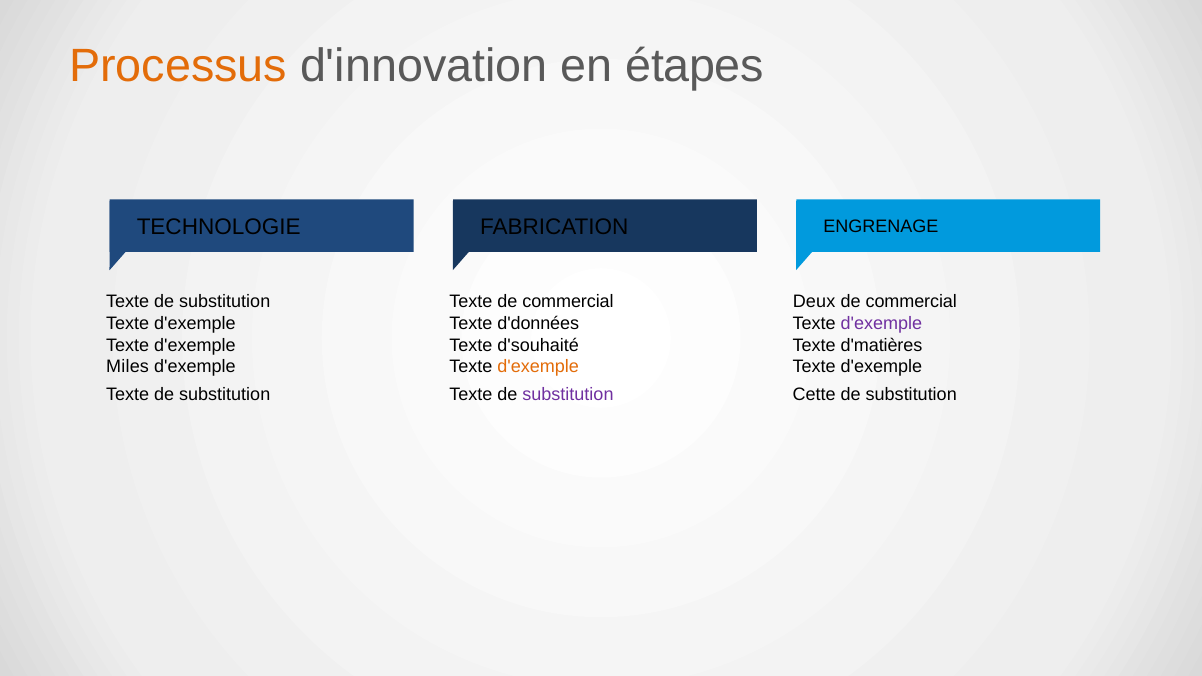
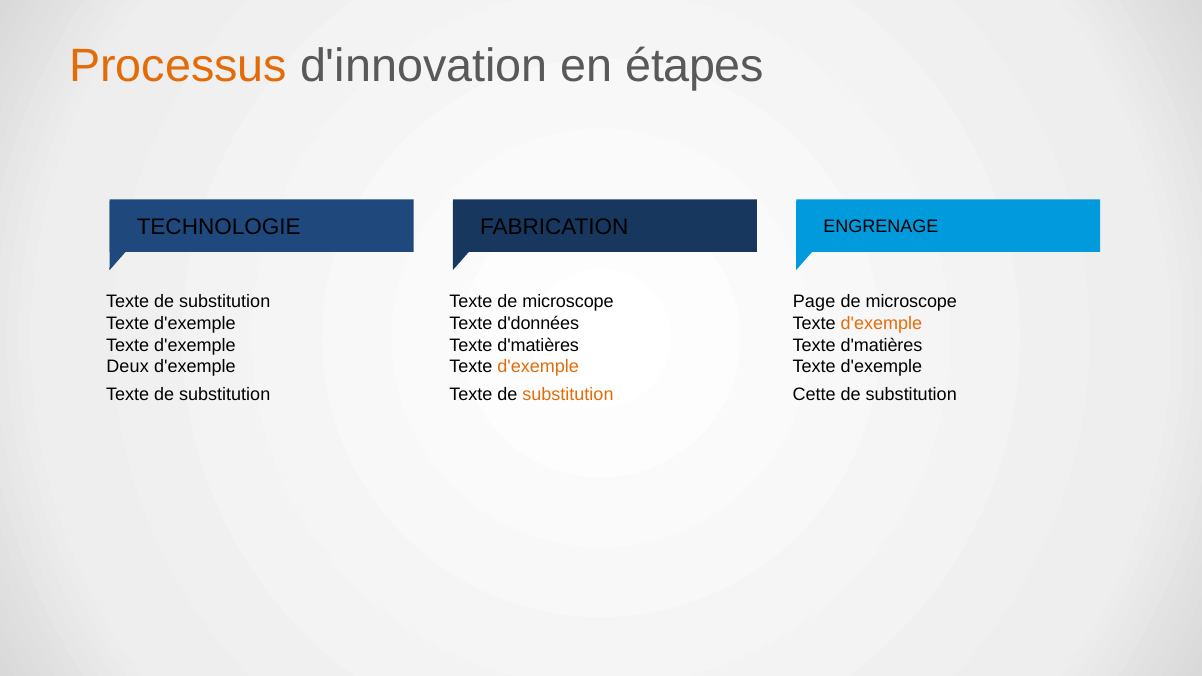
Texte de commercial: commercial -> microscope (568, 302)
Deux: Deux -> Page (814, 302)
commercial: commercial -> microscope (911, 302)
d'exemple colour: purple -> orange (881, 324)
d'souhaité: d'souhaité -> d'matières (538, 345)
Miles: Miles -> Deux (128, 367)
substitution colour: purple -> orange (568, 395)
